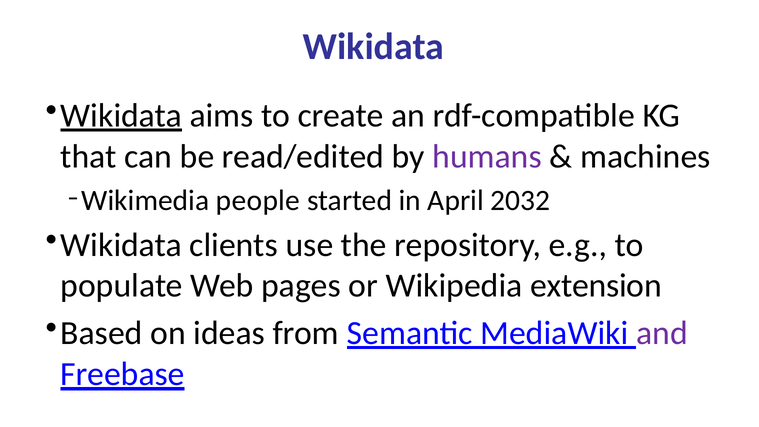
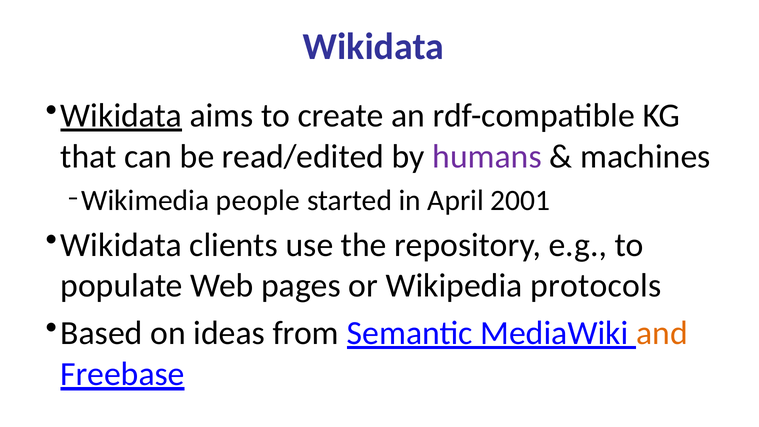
2032: 2032 -> 2001 (520, 200)
extension: extension -> protocols (596, 286)
and colour: purple -> orange (662, 333)
